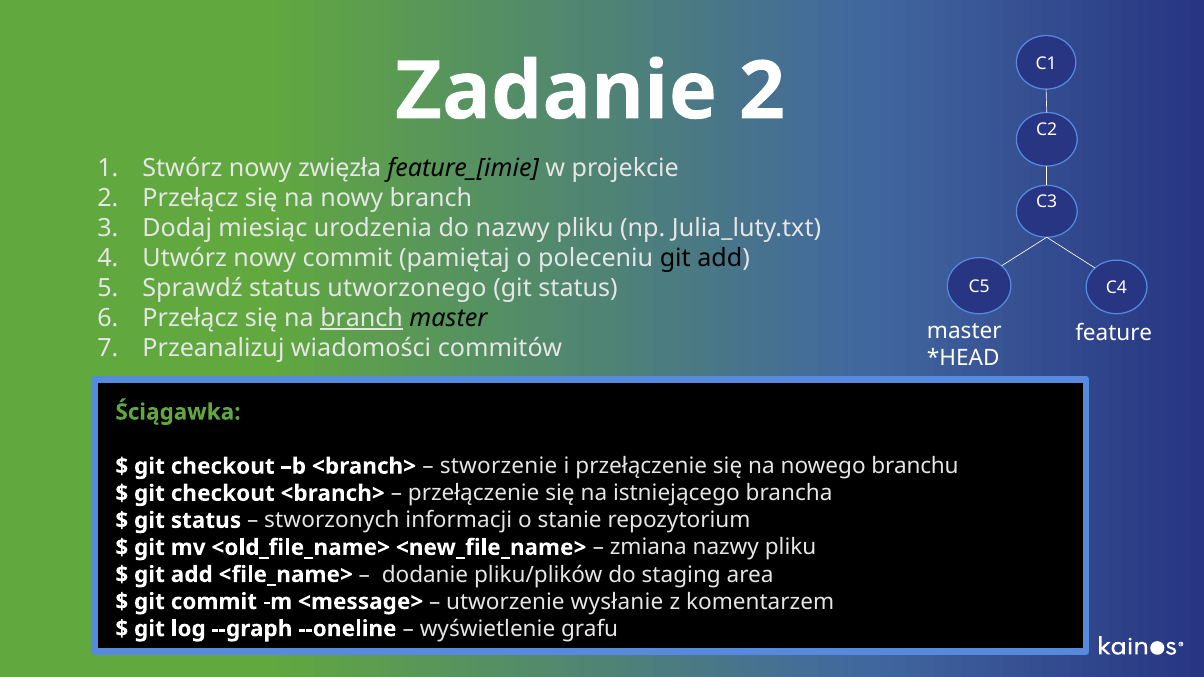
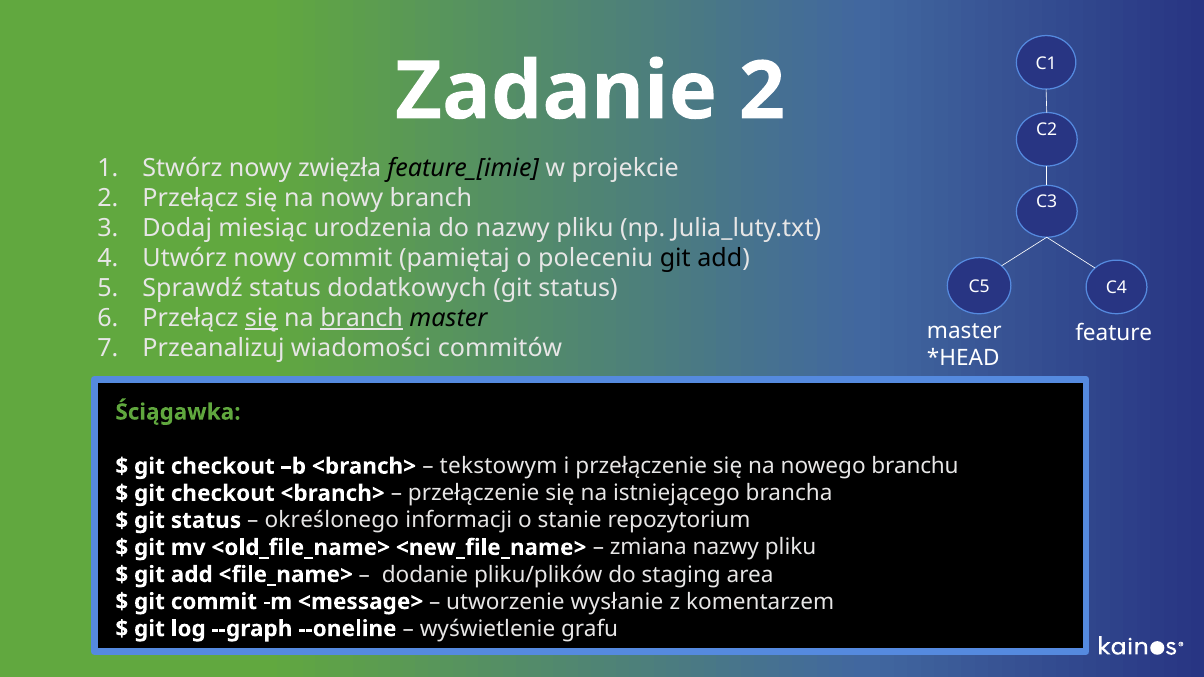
utworzonego: utworzonego -> dodatkowych (407, 288)
się underline: none -> present (261, 319)
stworzenie: stworzenie -> tekstowym (499, 466)
stworzonych: stworzonych -> określonego (332, 521)
